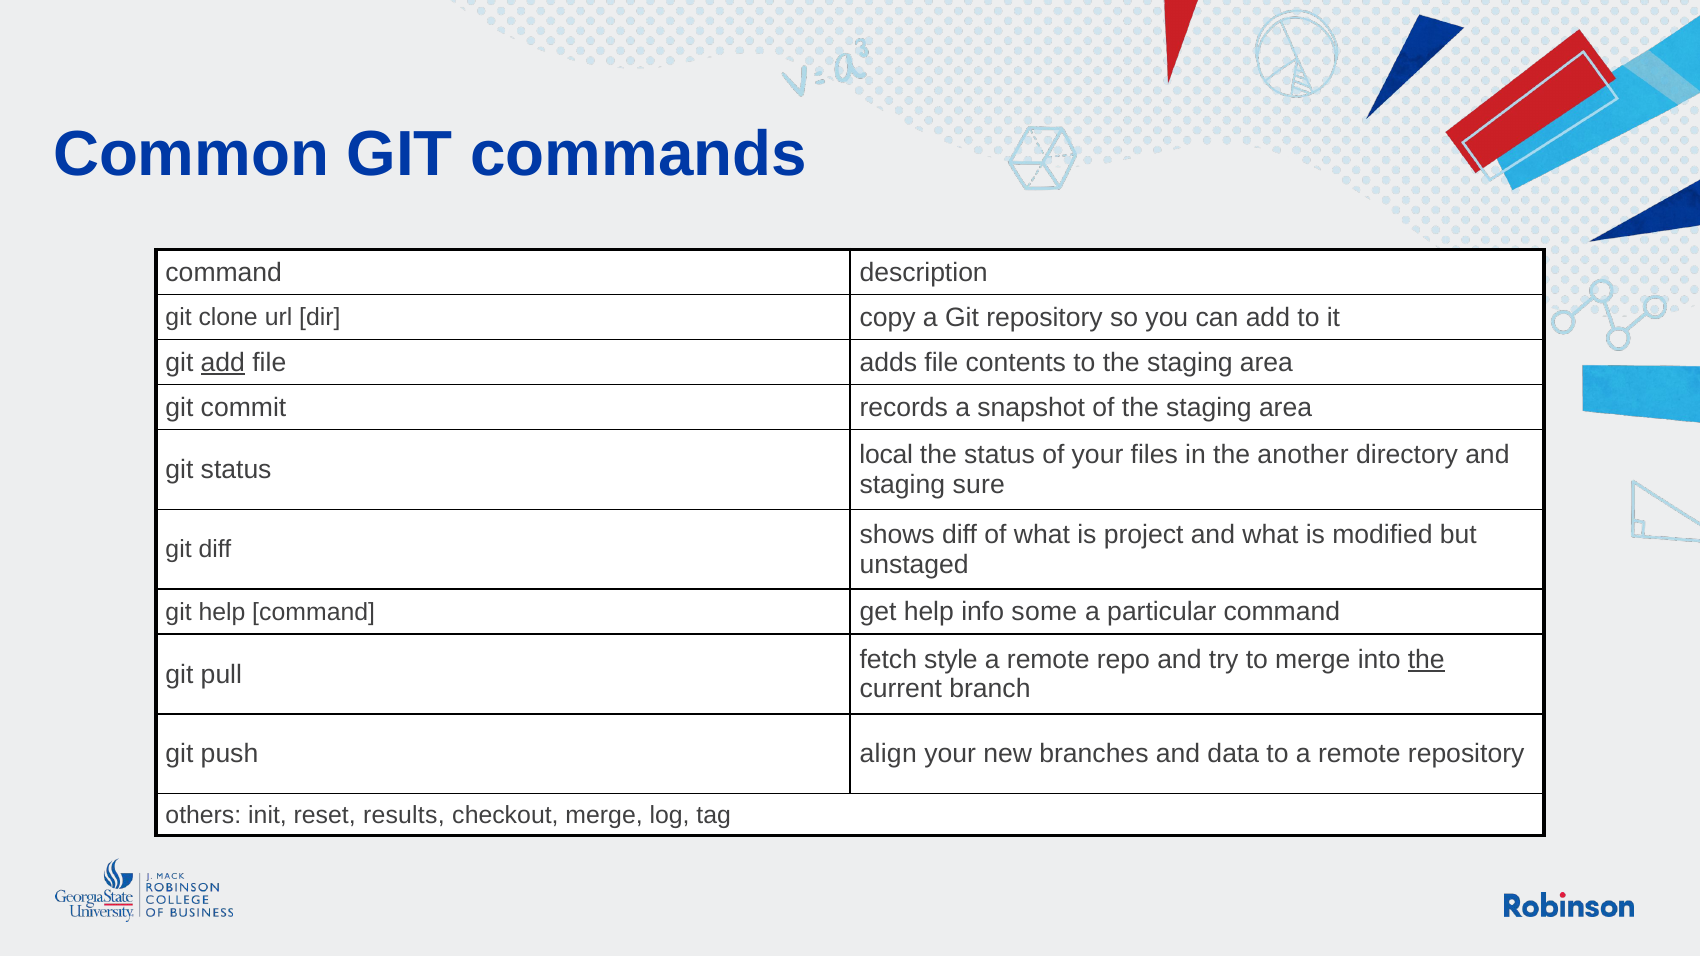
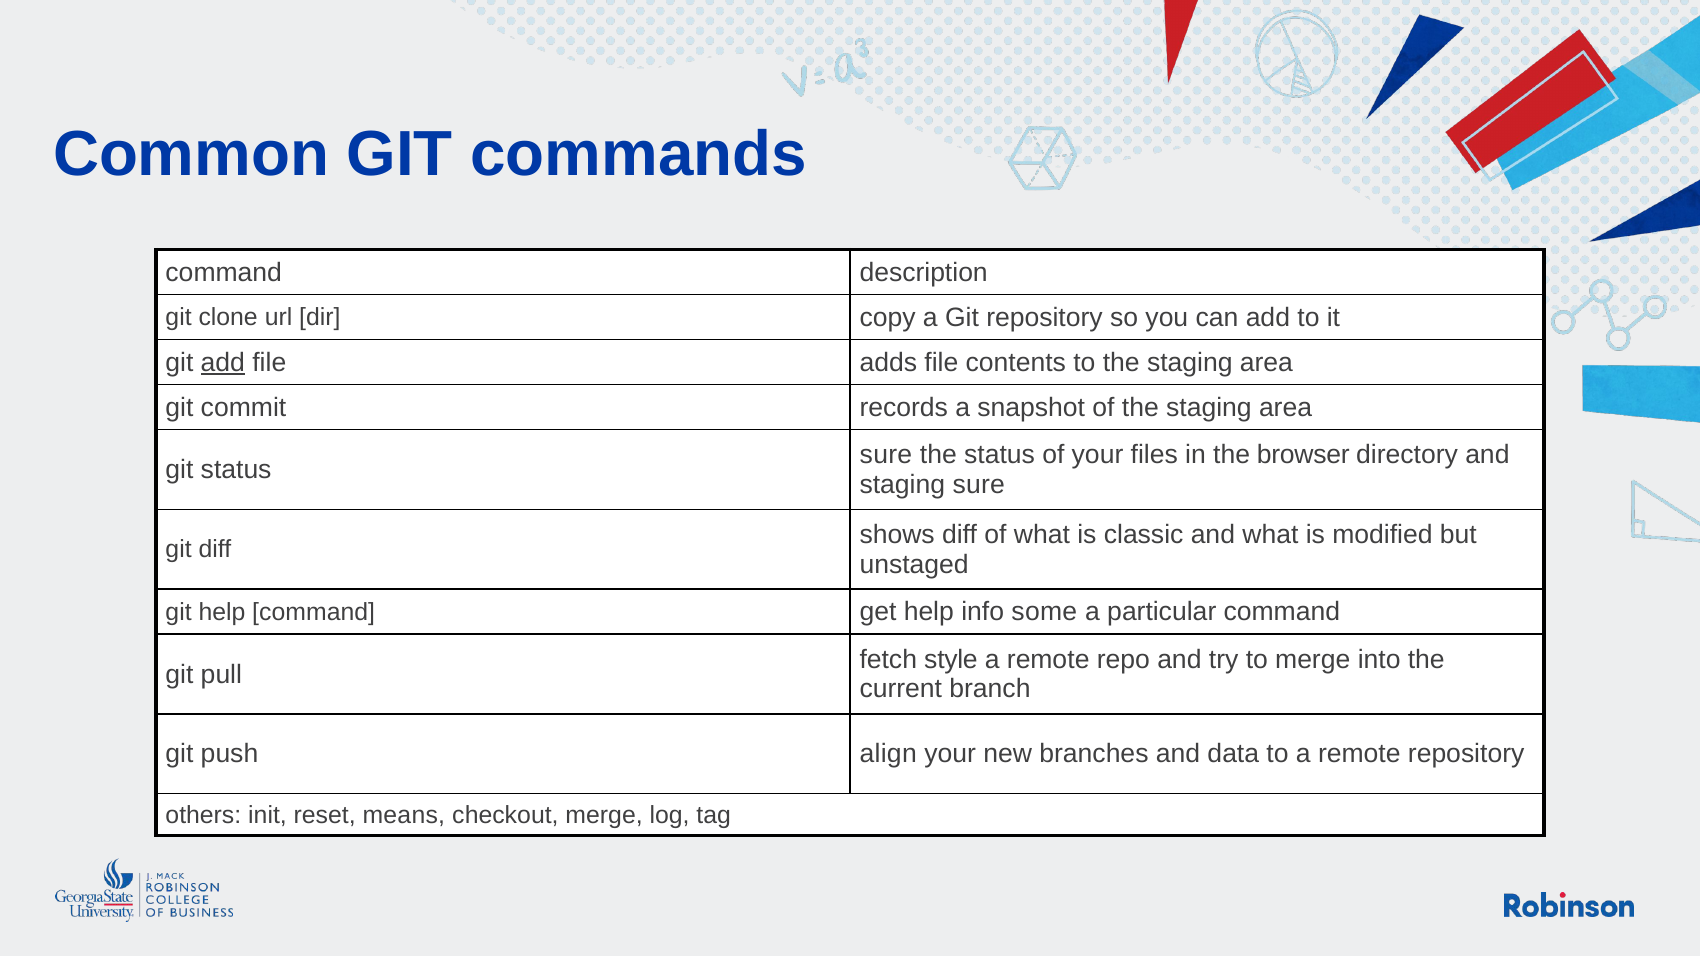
local: local -> sure (886, 455)
another: another -> browser (1303, 455)
project: project -> classic (1144, 535)
the underline: present -> none (1426, 660)
results: results -> means (404, 815)
